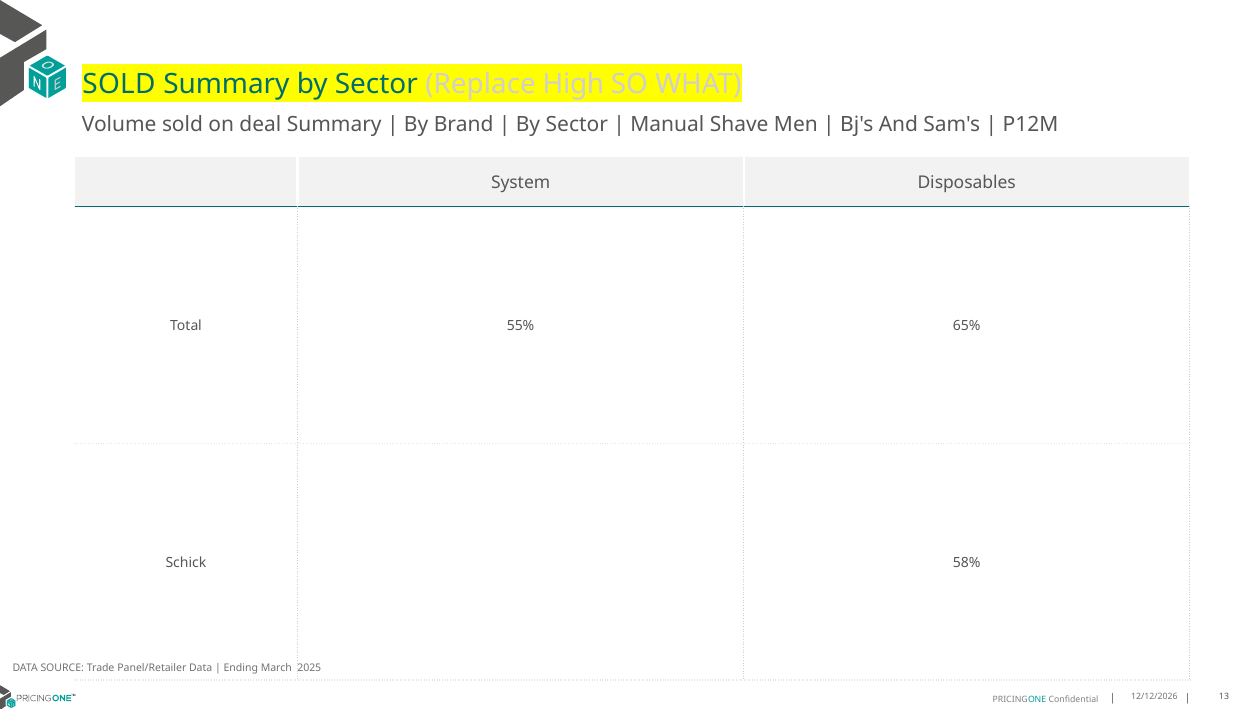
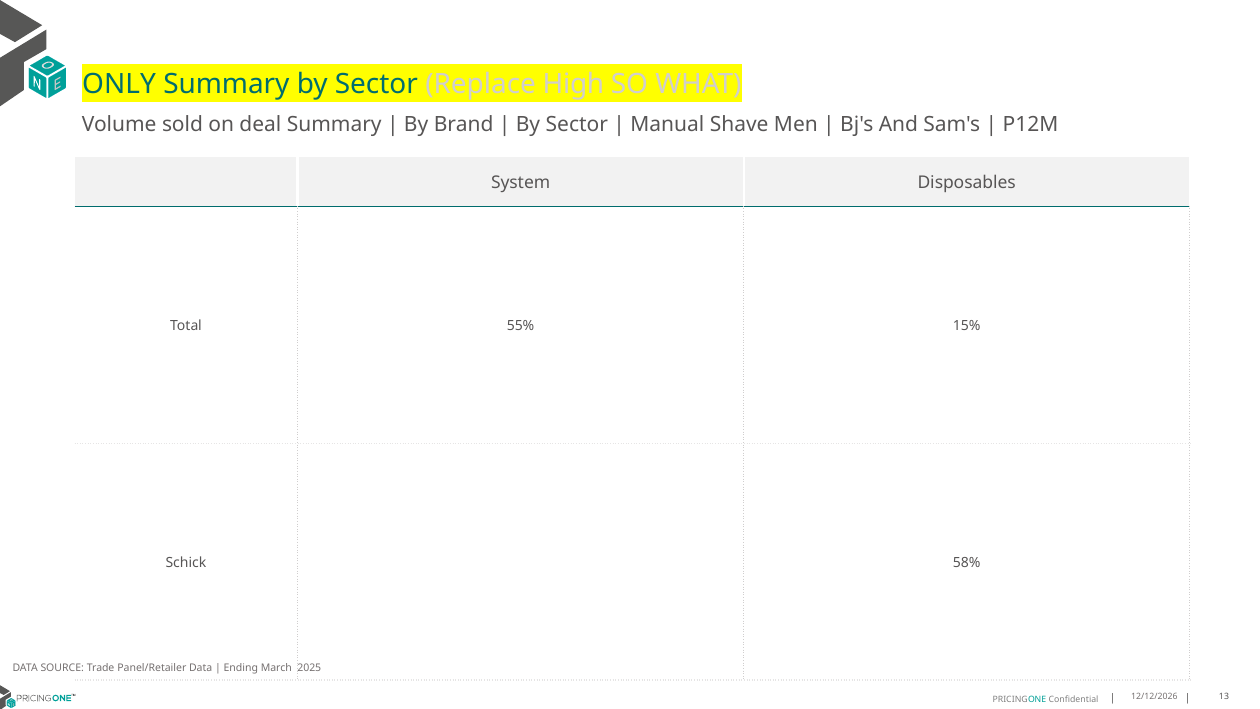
SOLD: SOLD -> ONLY (119, 85)
65%: 65% -> 15% (967, 326)
